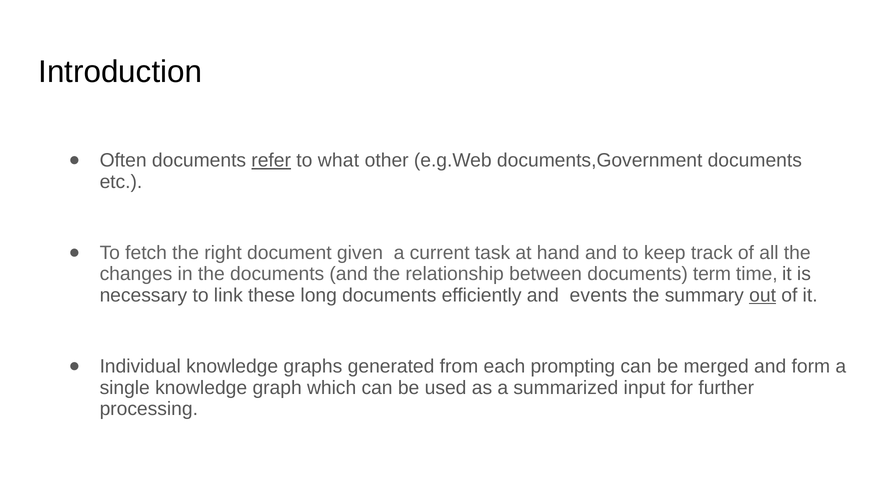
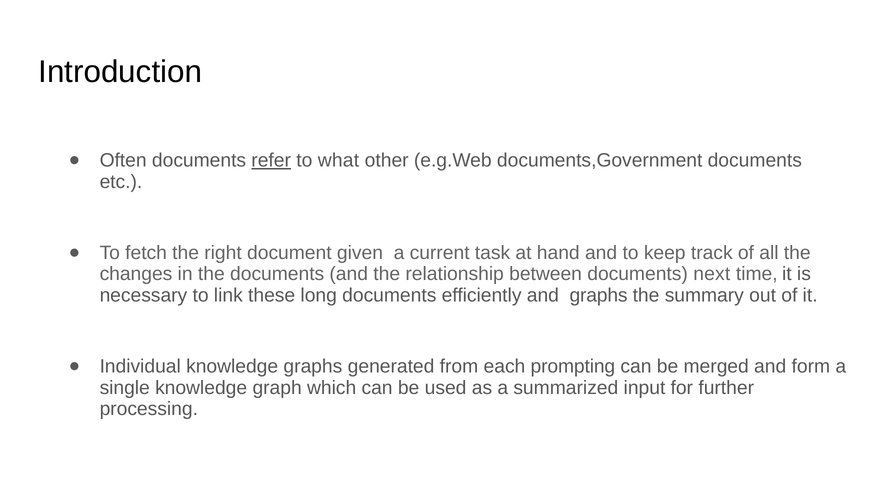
term: term -> next (712, 274)
and events: events -> graphs (599, 295)
out underline: present -> none (763, 295)
